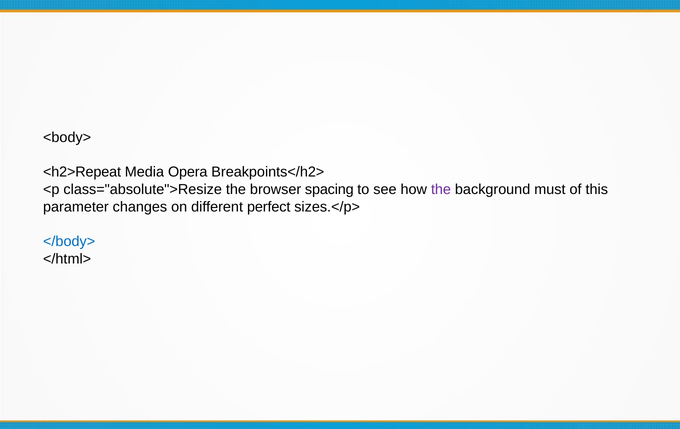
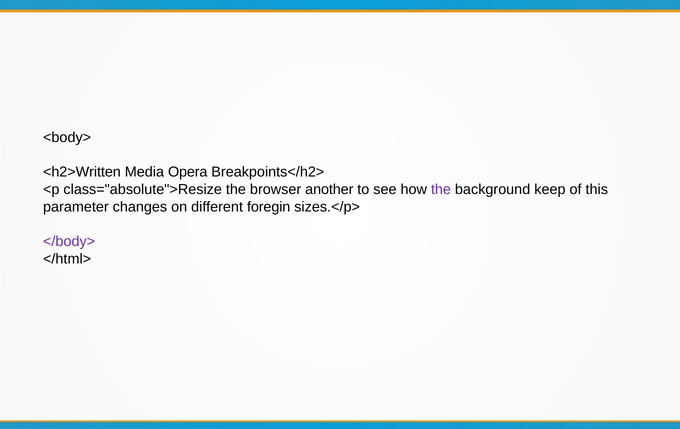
<h2>Repeat: <h2>Repeat -> <h2>Written (82, 172)
spacing: spacing -> another (329, 189)
must: must -> keep (550, 189)
perfect: perfect -> foregin (269, 207)
</body> colour: blue -> purple (69, 241)
